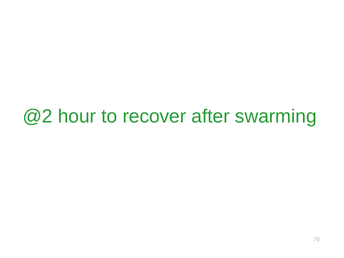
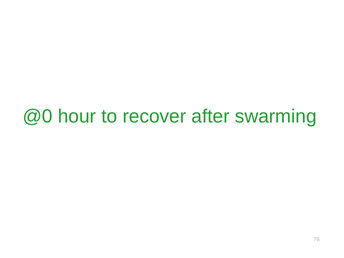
@2: @2 -> @0 (38, 116)
